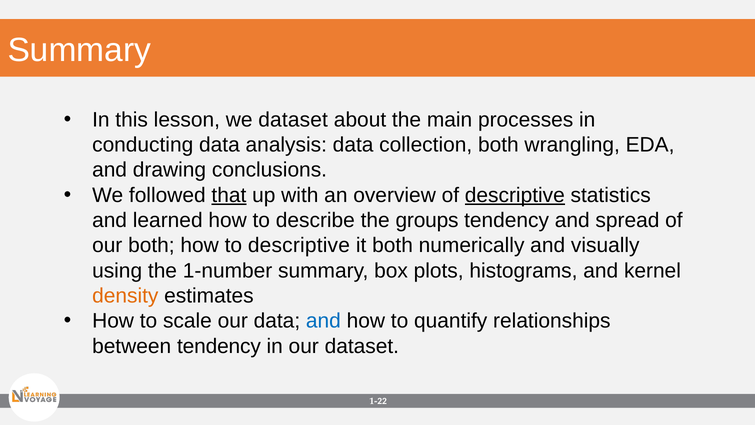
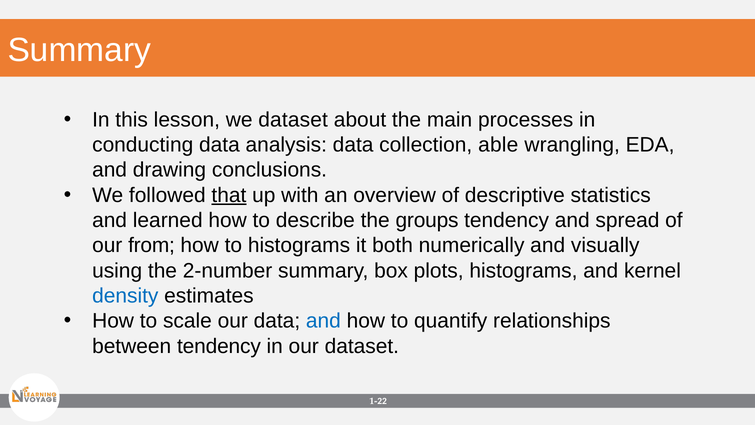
collection both: both -> able (498, 145)
descriptive underline: present -> none (515, 195)
our both: both -> from (152, 245)
to descriptive: descriptive -> histograms (299, 245)
1-number: 1-number -> 2-number (228, 271)
density colour: orange -> blue (125, 296)
